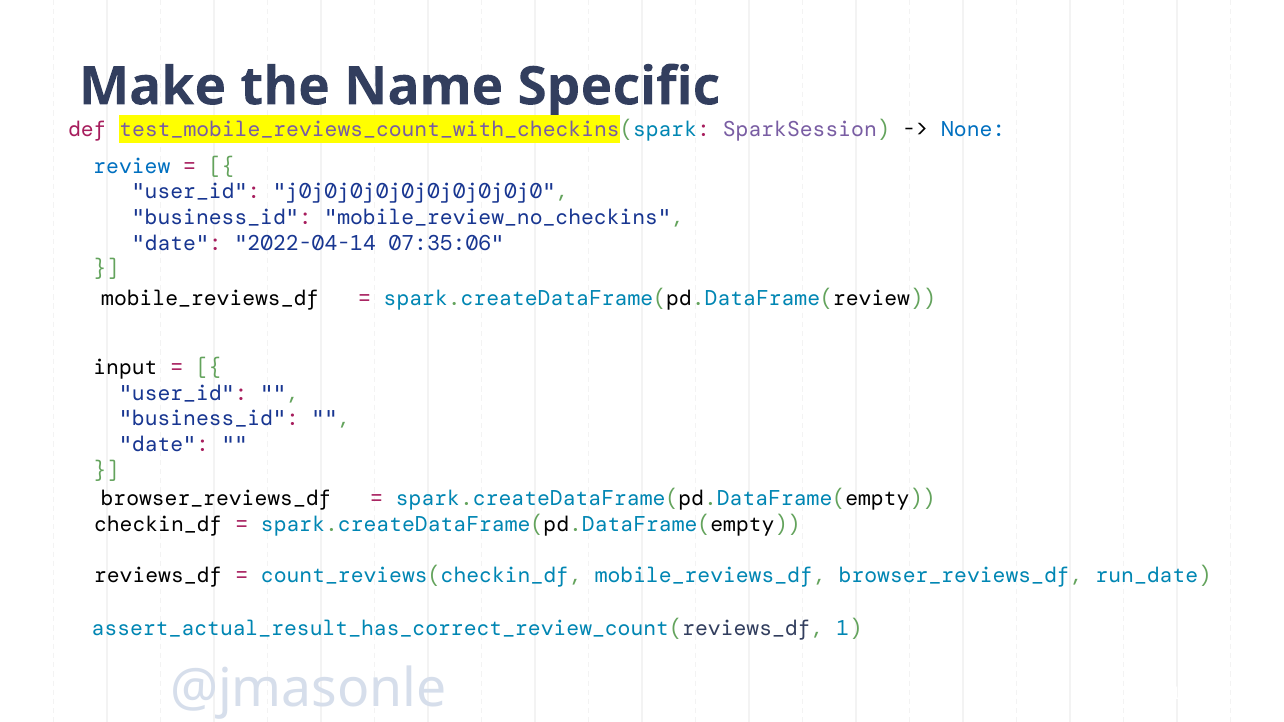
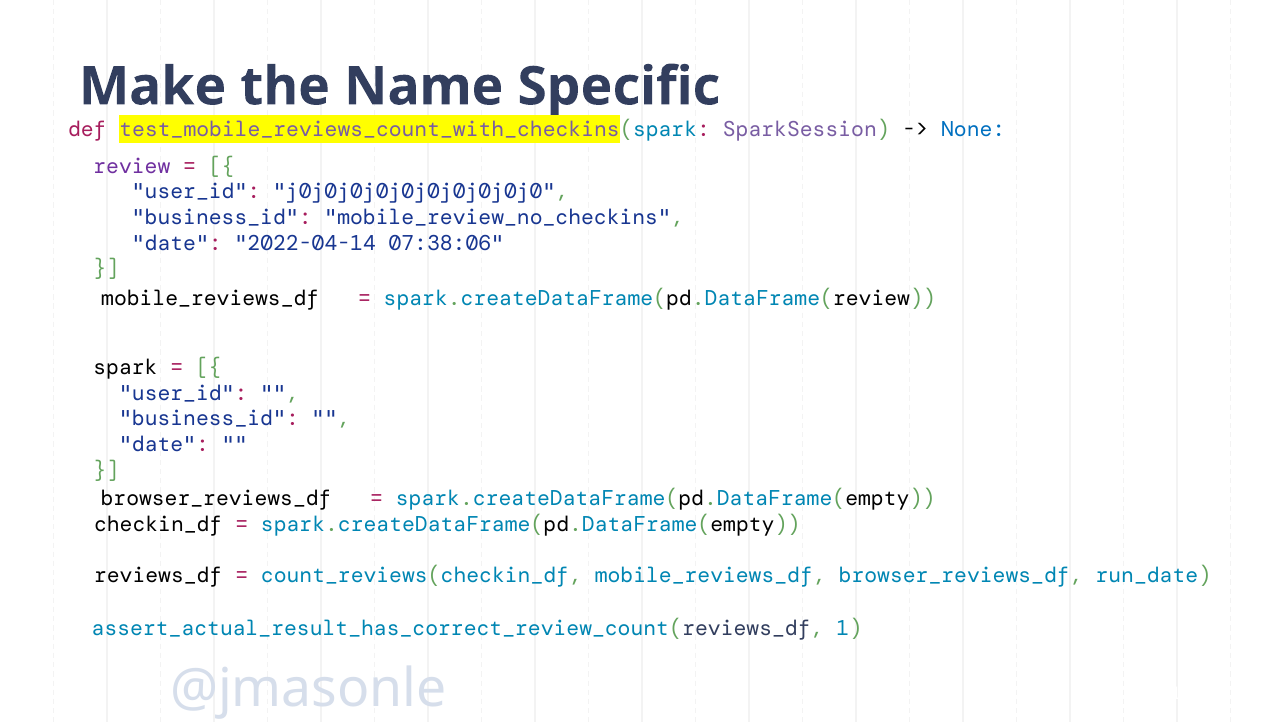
review colour: blue -> purple (132, 166)
07:35:06: 07:35:06 -> 07:38:06 (446, 243)
input: input -> spark (125, 367)
